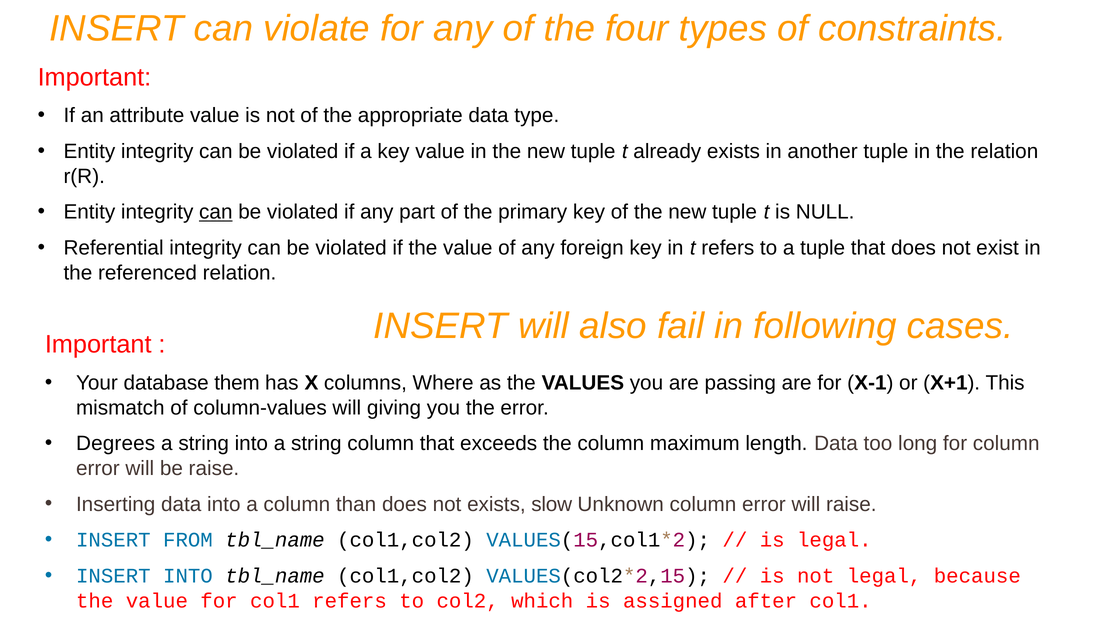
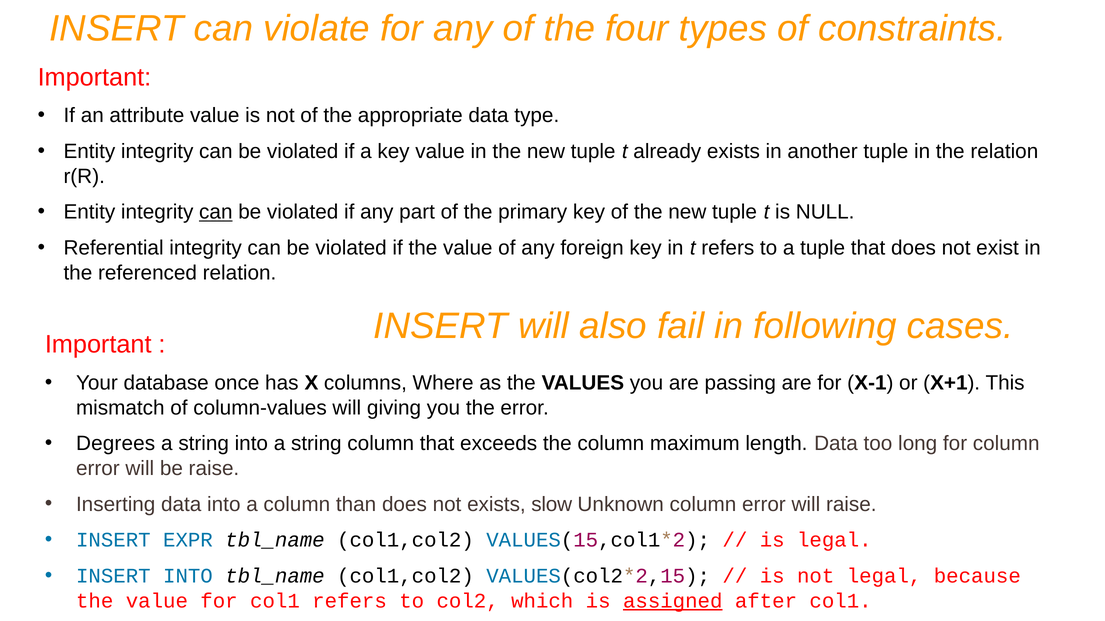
them: them -> once (237, 383)
FROM: FROM -> EXPR (188, 541)
assigned underline: none -> present (673, 601)
